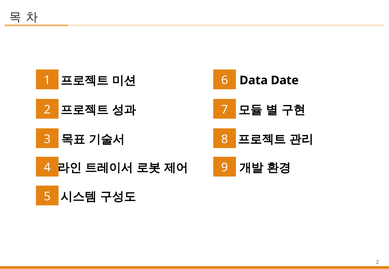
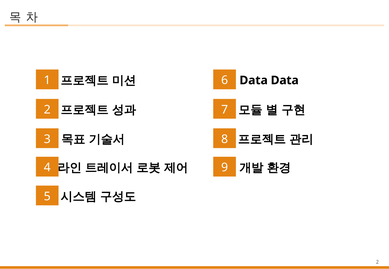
Data Date: Date -> Data (285, 80)
